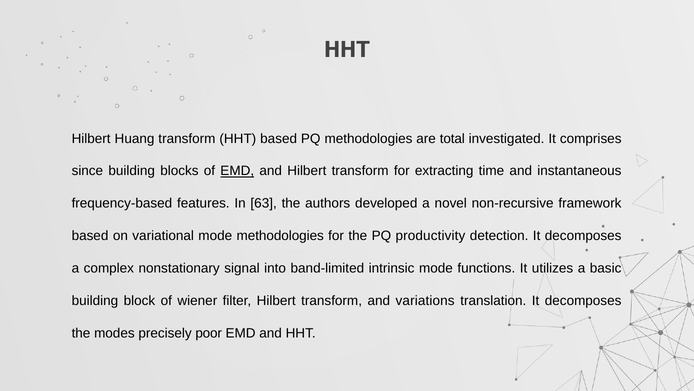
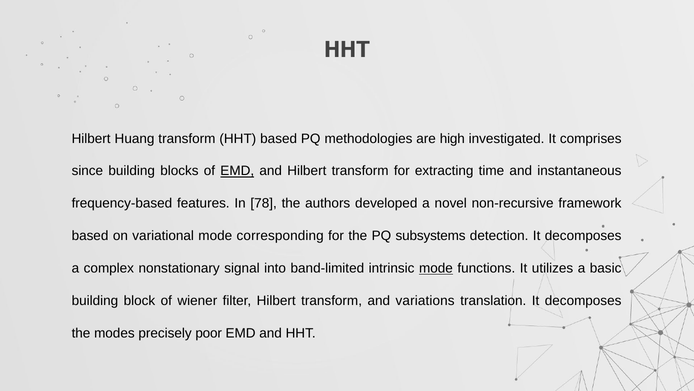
total: total -> high (452, 138)
63: 63 -> 78 (264, 203)
mode methodologies: methodologies -> corresponding (280, 236)
productivity: productivity -> subsystems (431, 236)
mode underline: none -> present (436, 268)
